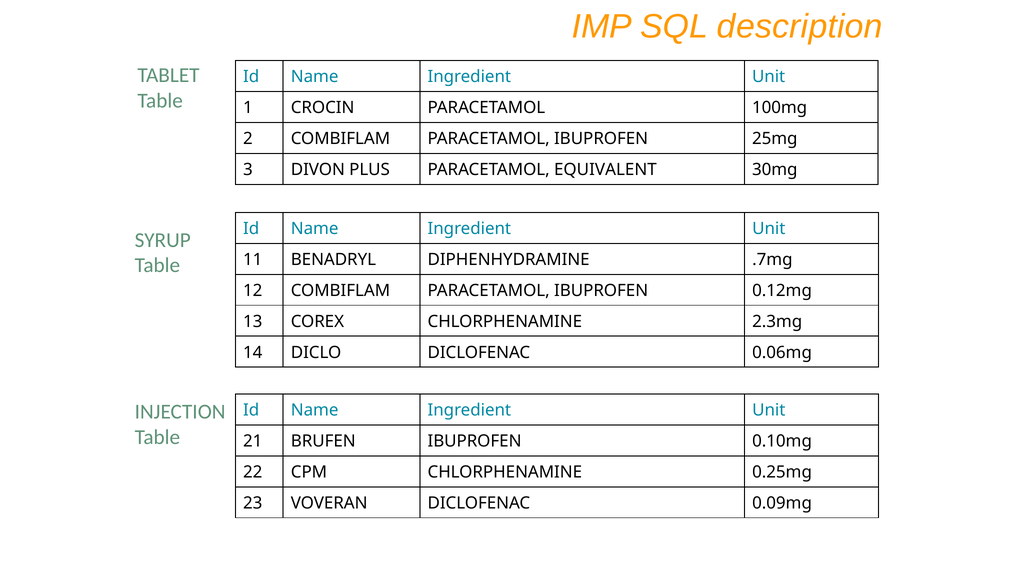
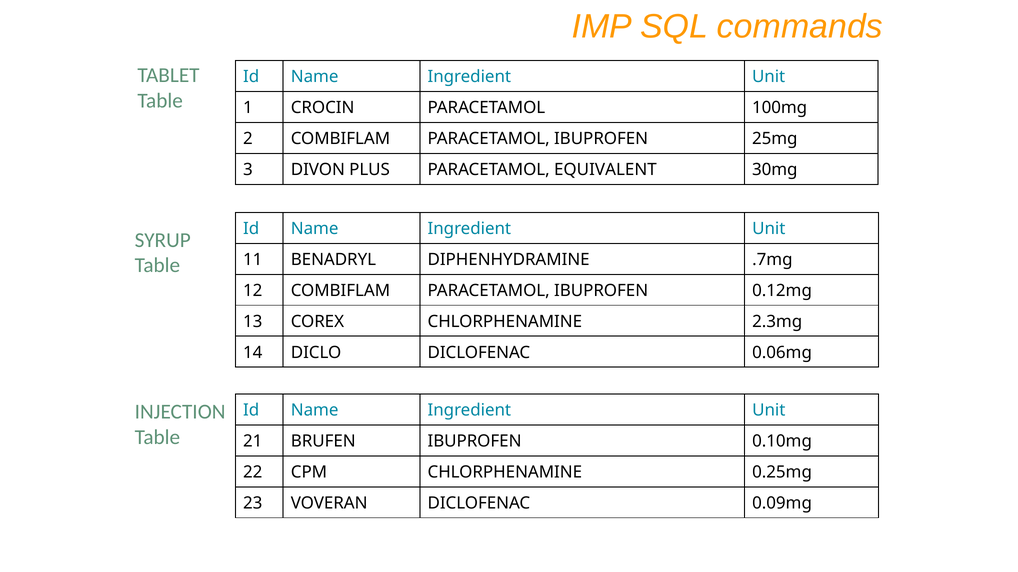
description: description -> commands (800, 26)
